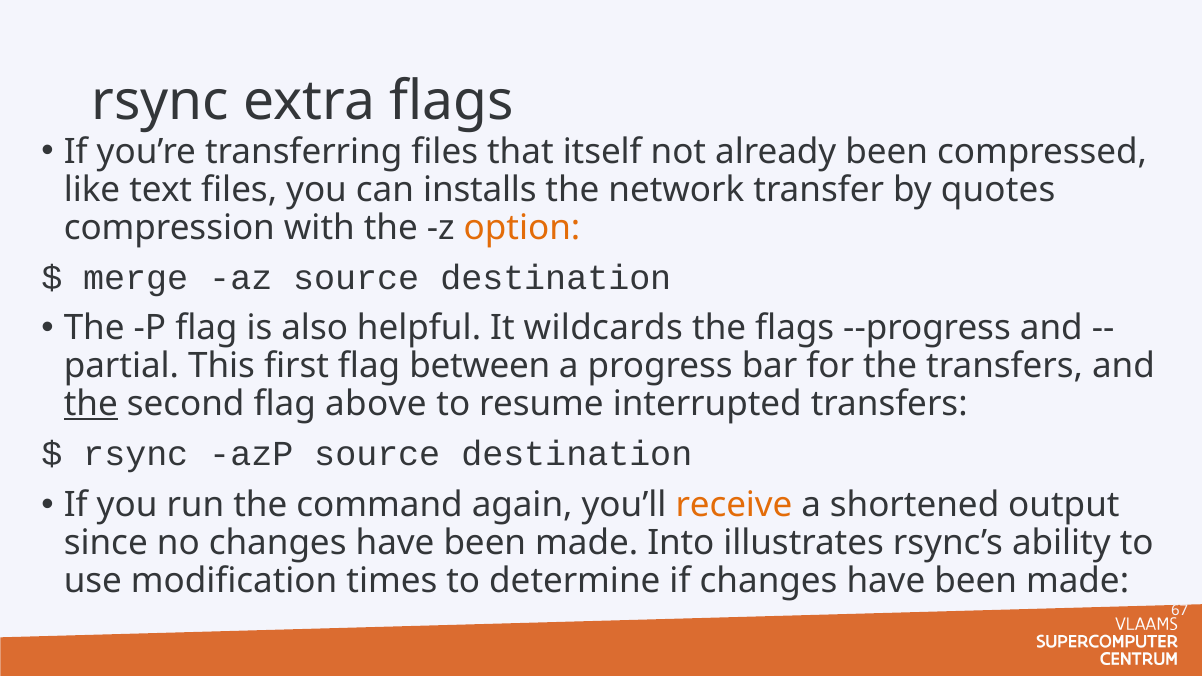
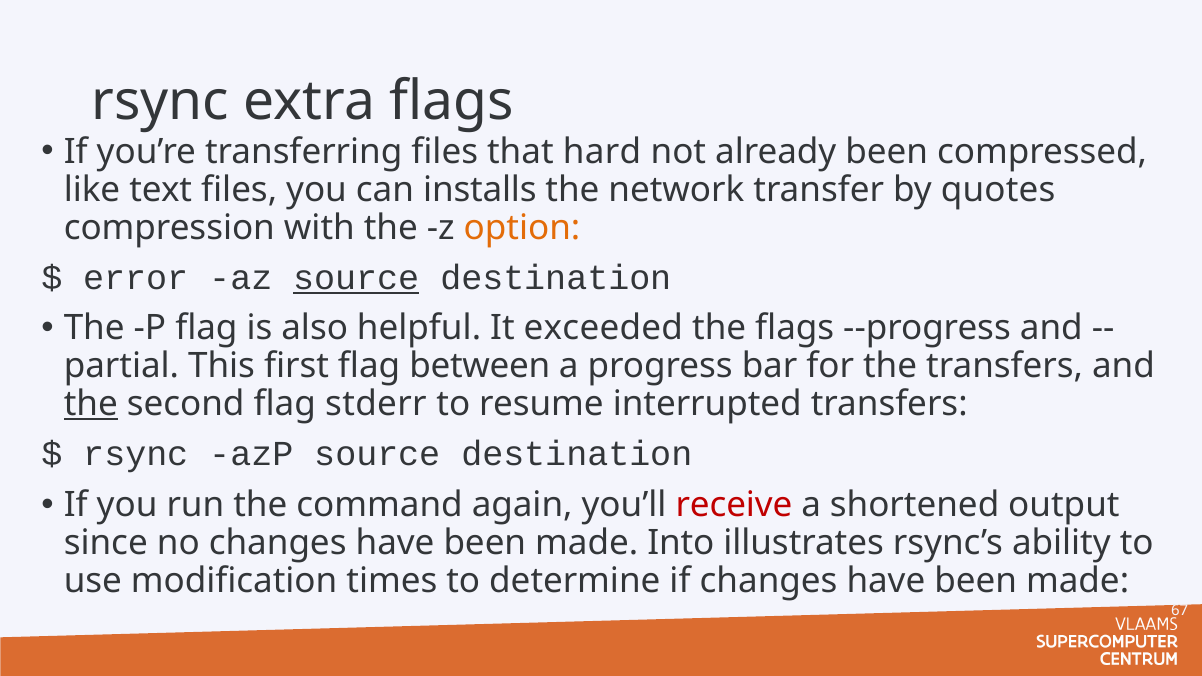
itself: itself -> hard (602, 152)
merge: merge -> error (136, 278)
source underline: none -> present (356, 278)
wildcards: wildcards -> exceeded (603, 328)
above: above -> stderr (376, 404)
receive colour: orange -> red (734, 505)
